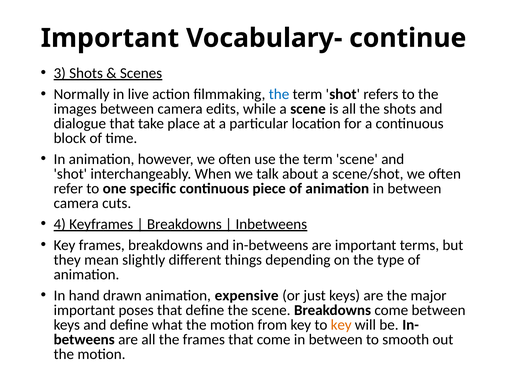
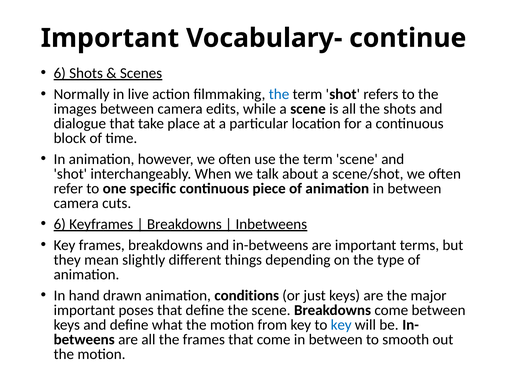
3: 3 -> 6 (60, 73)
4: 4 -> 6 (60, 225)
expensive: expensive -> conditions (247, 296)
key colour: orange -> blue (341, 325)
